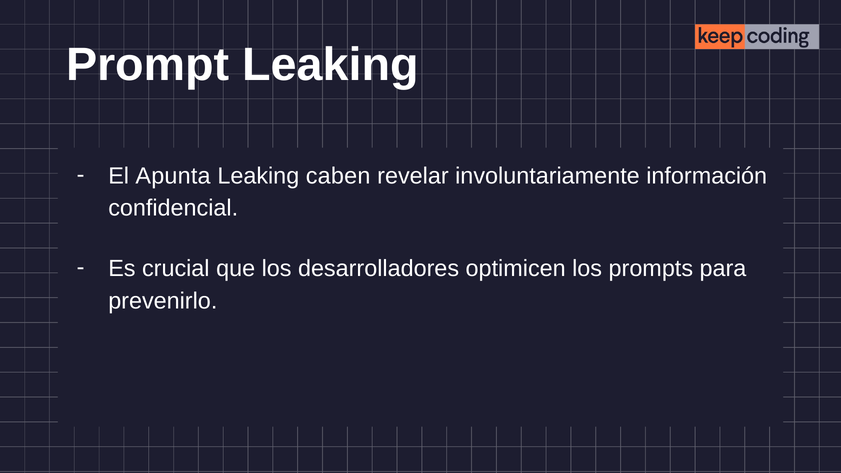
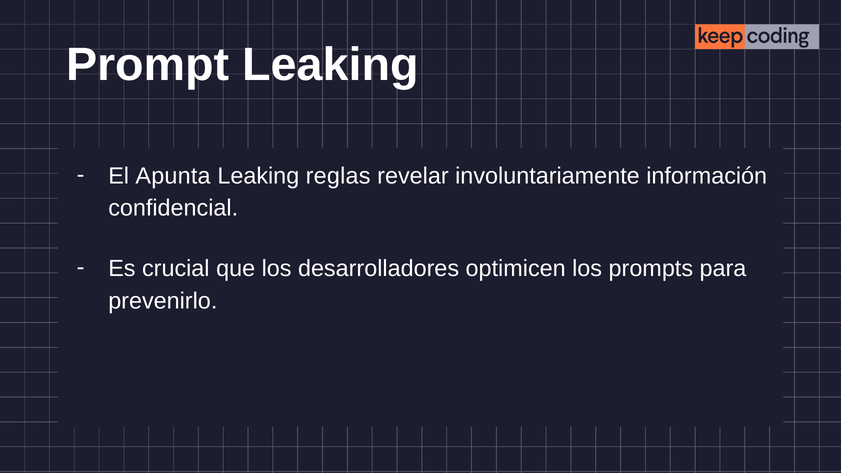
caben: caben -> reglas (338, 176)
